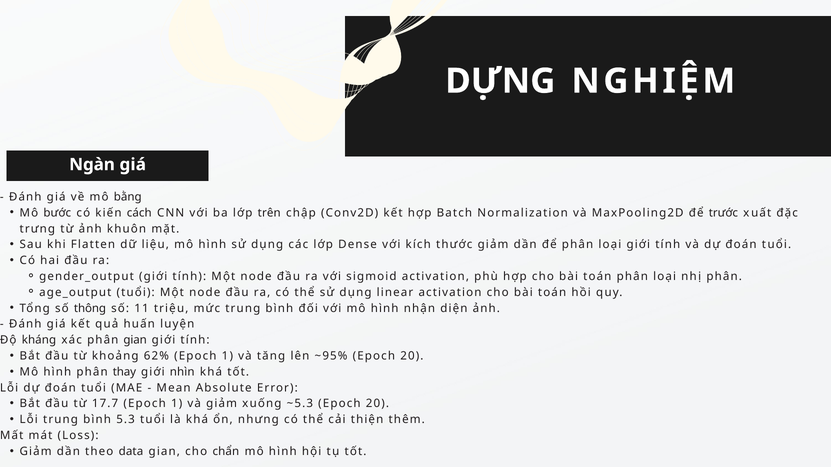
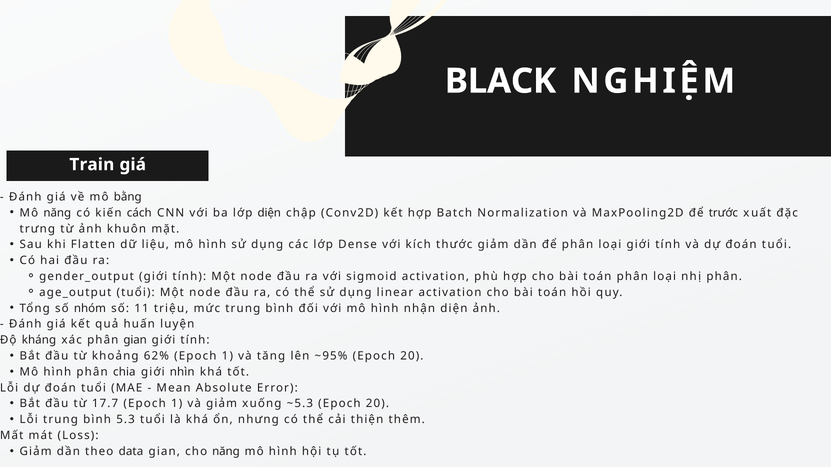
DỰNG: DỰNG -> BLACK (500, 81)
Ngàn: Ngàn -> Train (92, 165)
Mô bước: bước -> năng (57, 213)
lớp trên: trên -> diện (269, 213)
thông: thông -> nhóm (90, 309)
thay: thay -> chia (124, 372)
cho chẩn: chẩn -> năng (226, 452)
